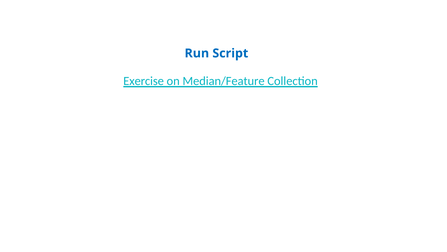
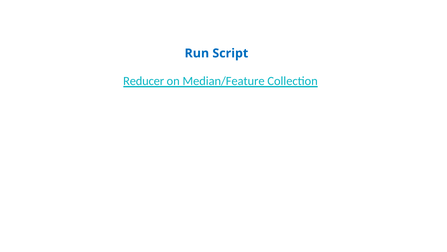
Exercise: Exercise -> Reducer (144, 81)
